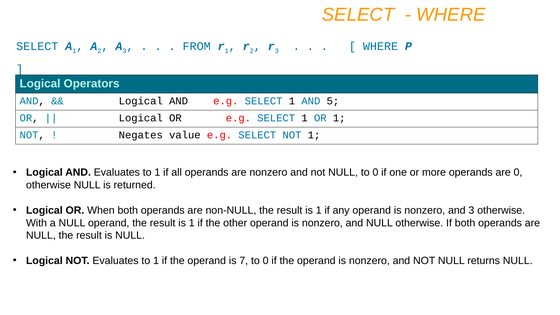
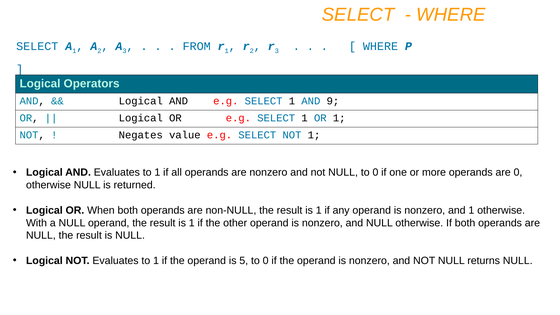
5: 5 -> 9 (333, 101)
and 3: 3 -> 1 (471, 210)
7: 7 -> 5 (244, 261)
